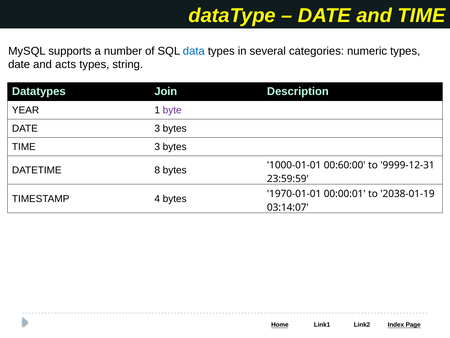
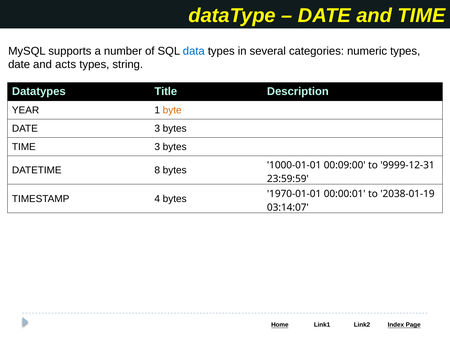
Join: Join -> Title (166, 91)
byte colour: purple -> orange (172, 110)
00:60:00: 00:60:00 -> 00:09:00 (345, 165)
